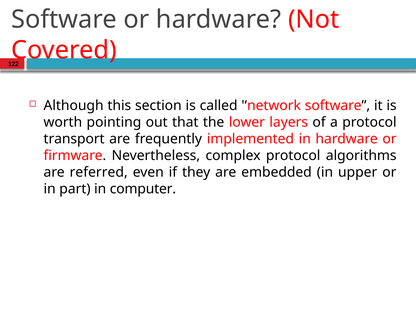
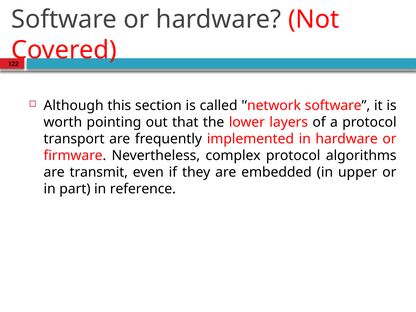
referred: referred -> transmit (99, 172)
computer: computer -> reference (143, 189)
